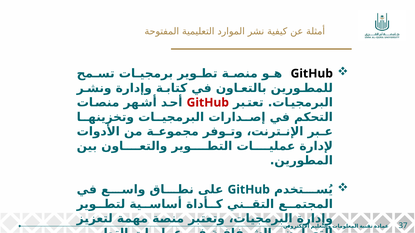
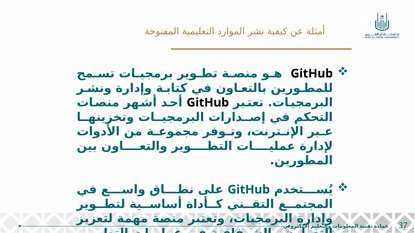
GitHub colour: red -> black (208, 103)
